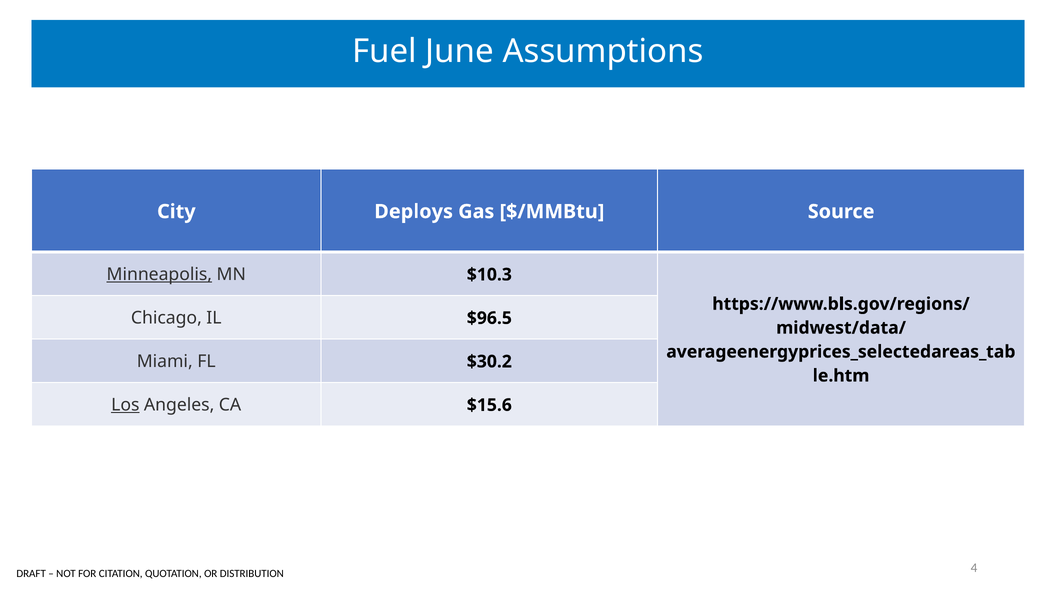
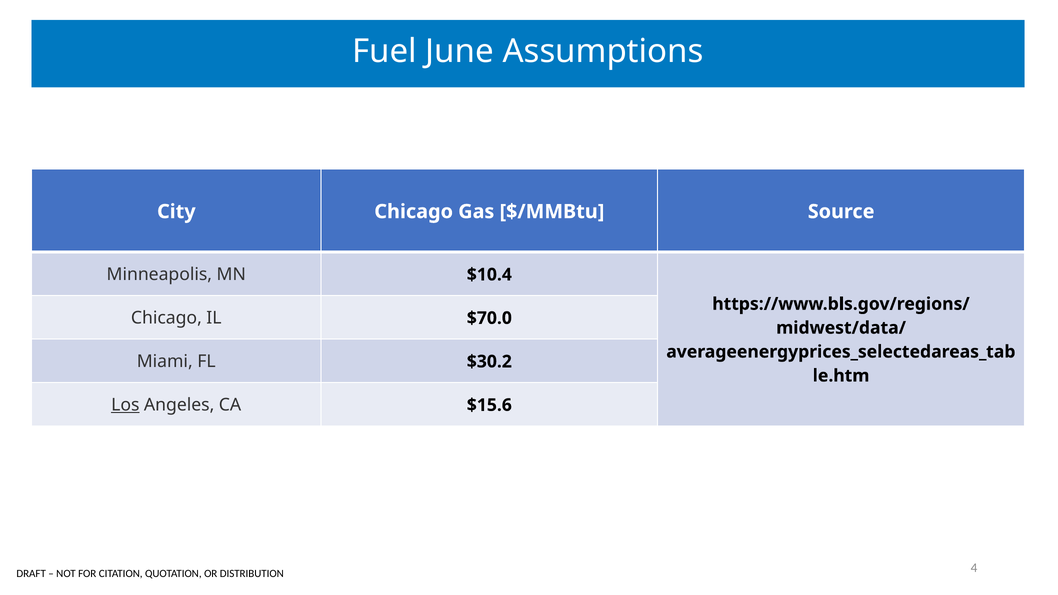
City Deploys: Deploys -> Chicago (414, 212)
Minneapolis underline: present -> none (159, 275)
$10.3: $10.3 -> $10.4 (489, 275)
$96.5: $96.5 -> $70.0 (489, 318)
